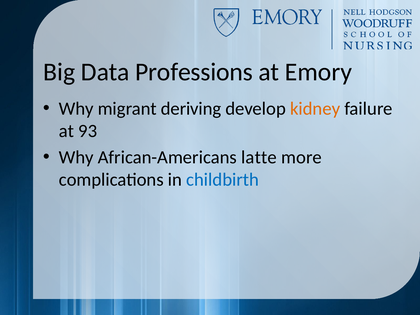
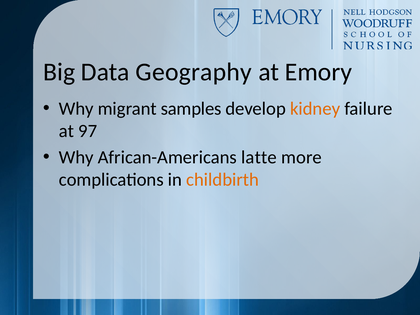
Professions: Professions -> Geography (194, 72)
deriving: deriving -> samples (191, 109)
93: 93 -> 97 (88, 131)
childbirth colour: blue -> orange (223, 180)
